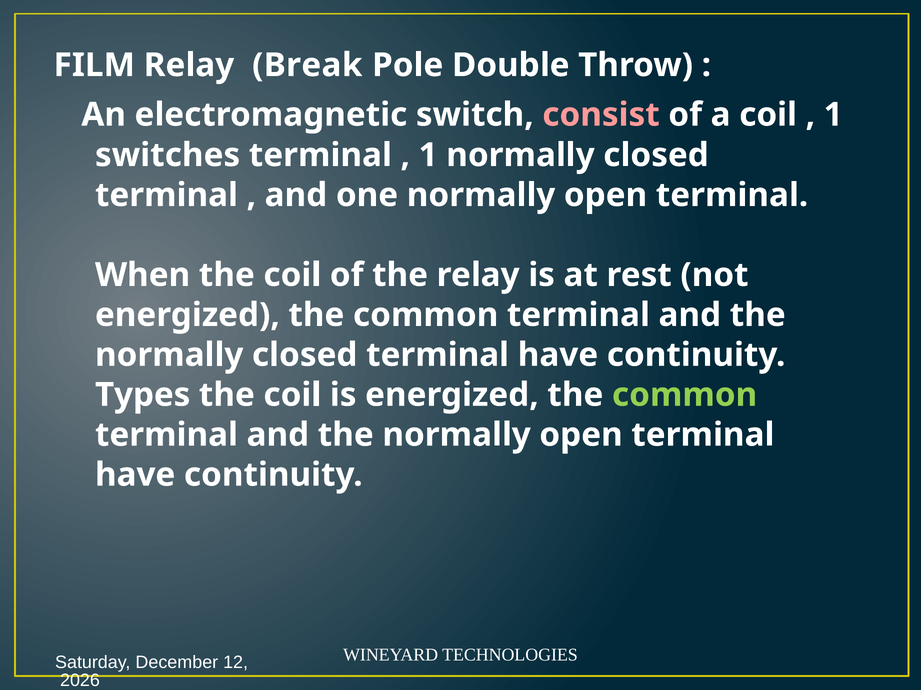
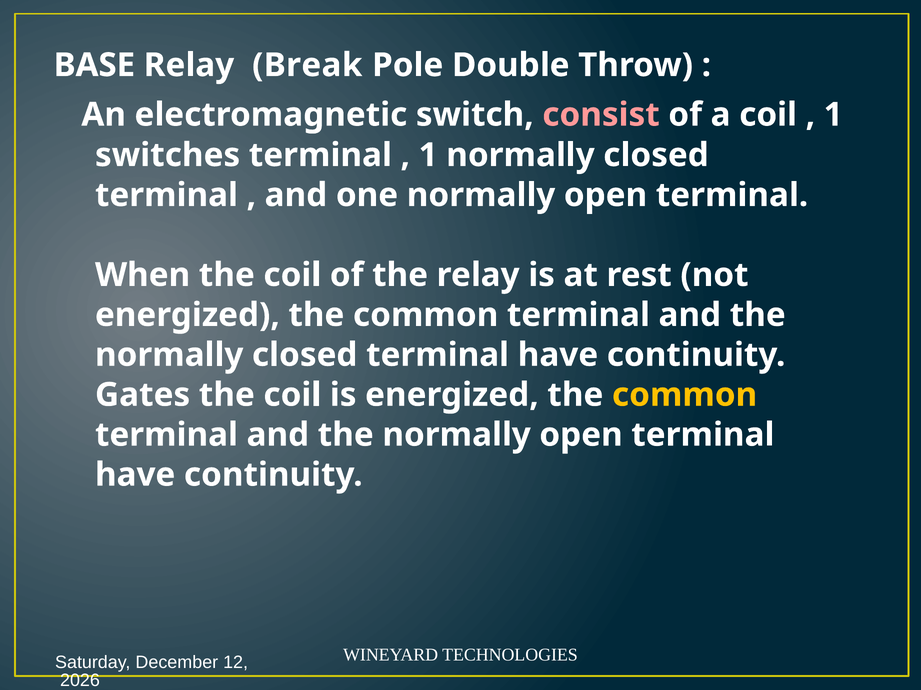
FILM: FILM -> BASE (94, 65)
Types: Types -> Gates (143, 395)
common colour: light green -> yellow (685, 395)
